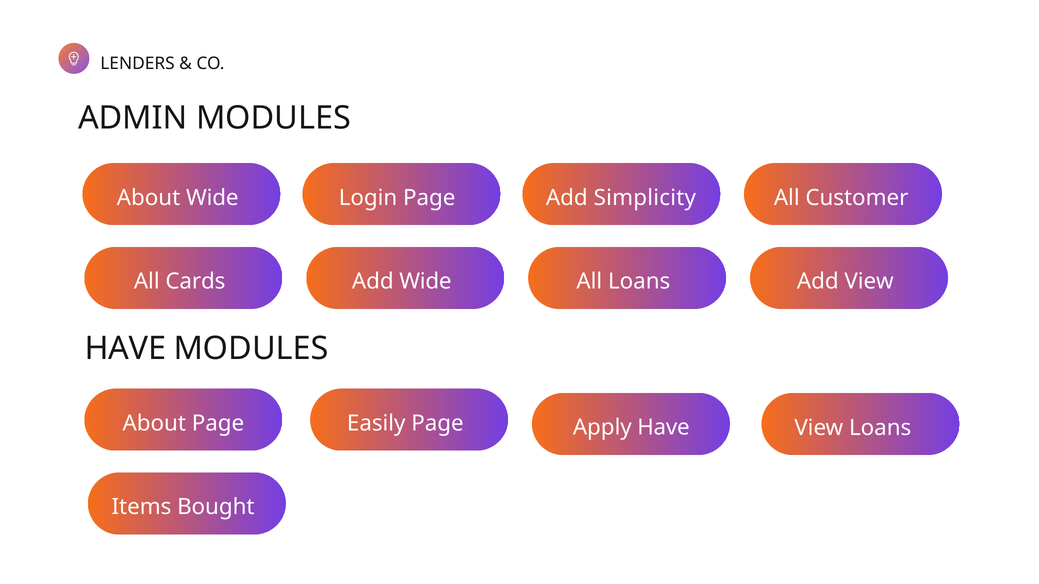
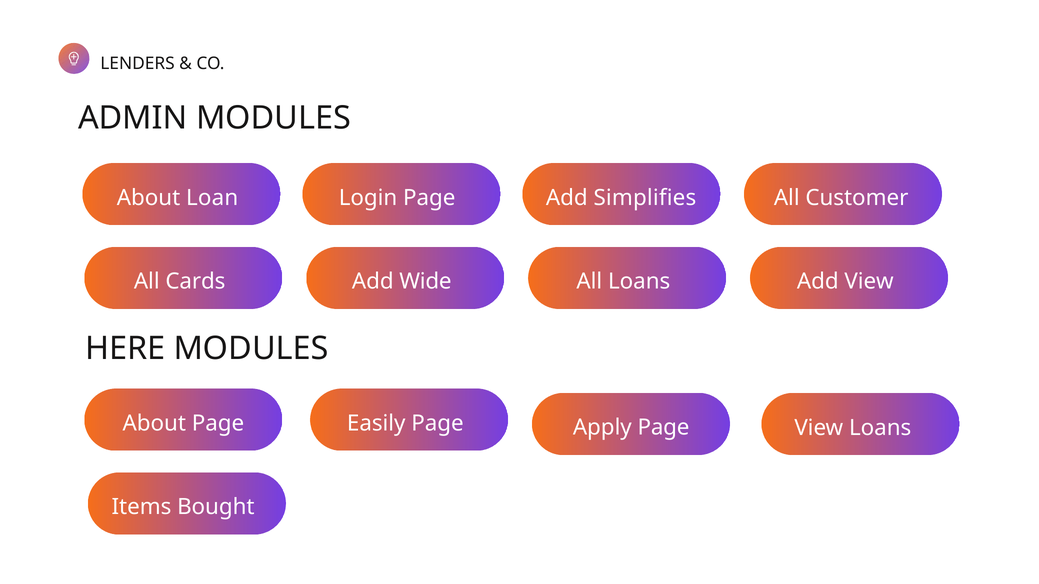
About Wide: Wide -> Loan (212, 198)
Simplicity: Simplicity -> Simplifies (645, 198)
HAVE: HAVE -> HERE (125, 349)
Apply Have: Have -> Page (663, 428)
